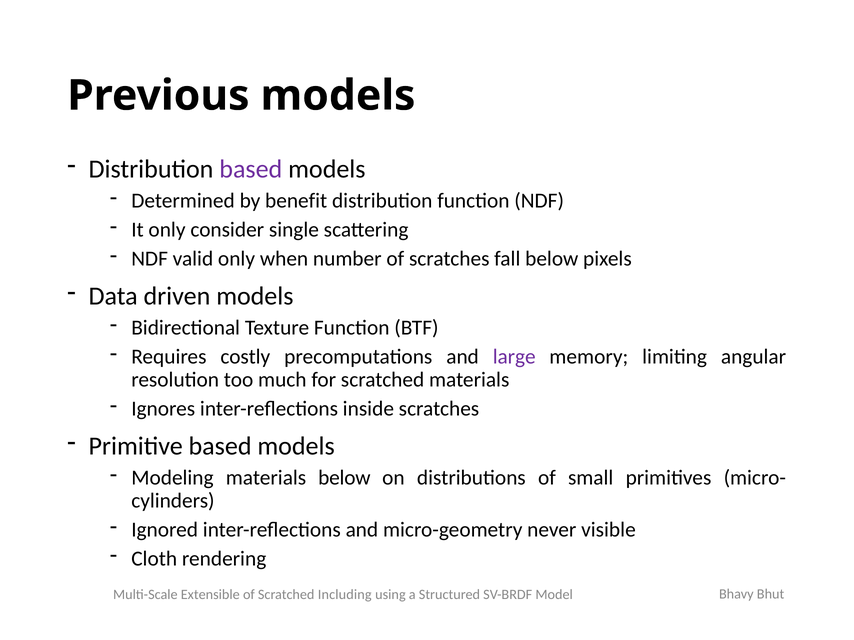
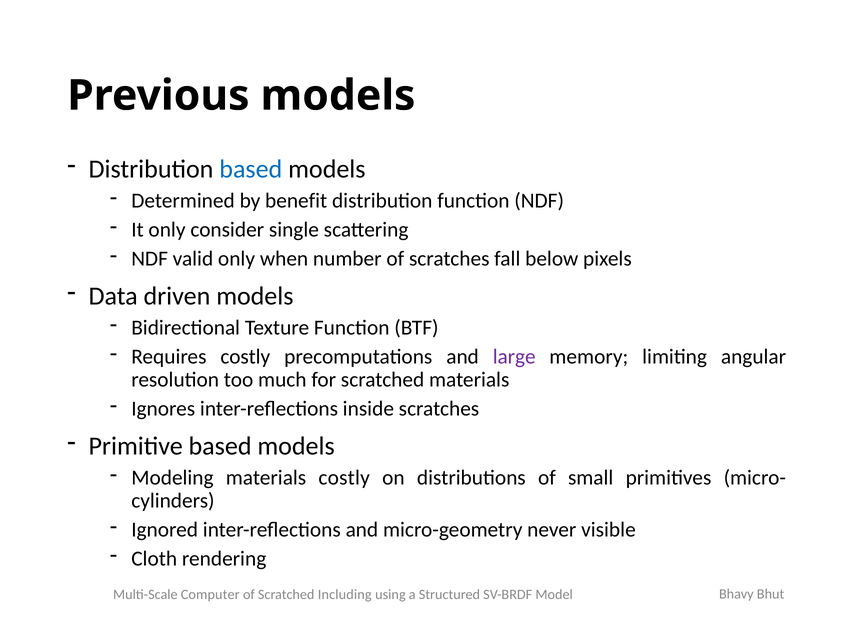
based colour: purple -> blue (251, 169)
materials below: below -> costly (344, 478)
Extensible: Extensible -> Computer (210, 595)
